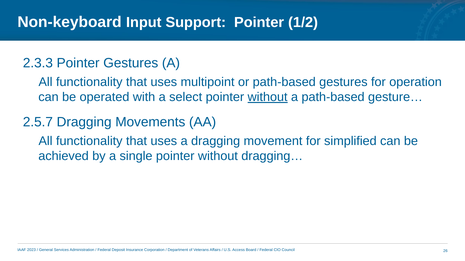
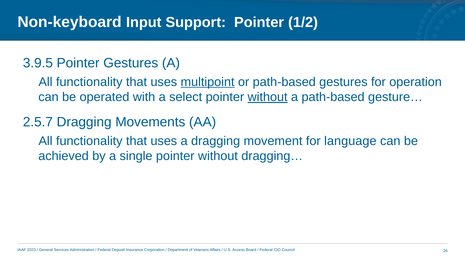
2.3.3: 2.3.3 -> 3.9.5 (38, 63)
multipoint underline: none -> present (208, 82)
simplified: simplified -> language (350, 141)
